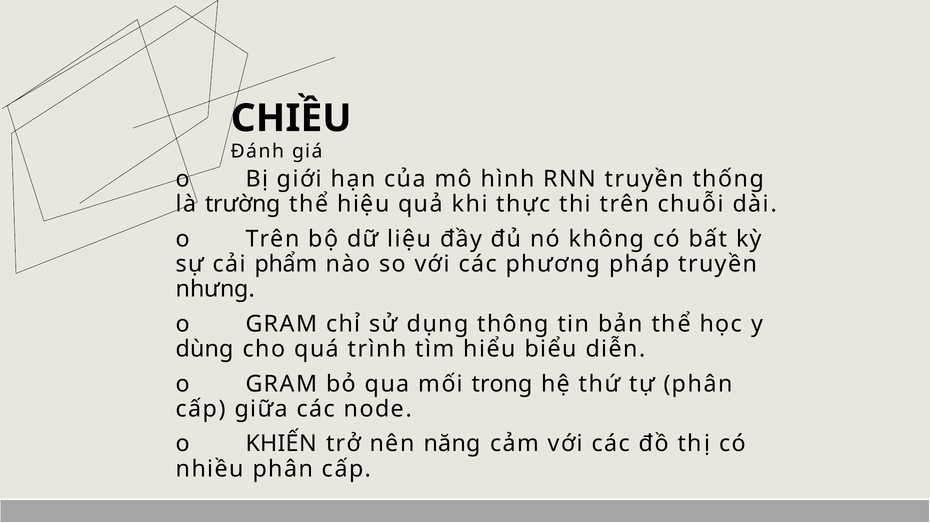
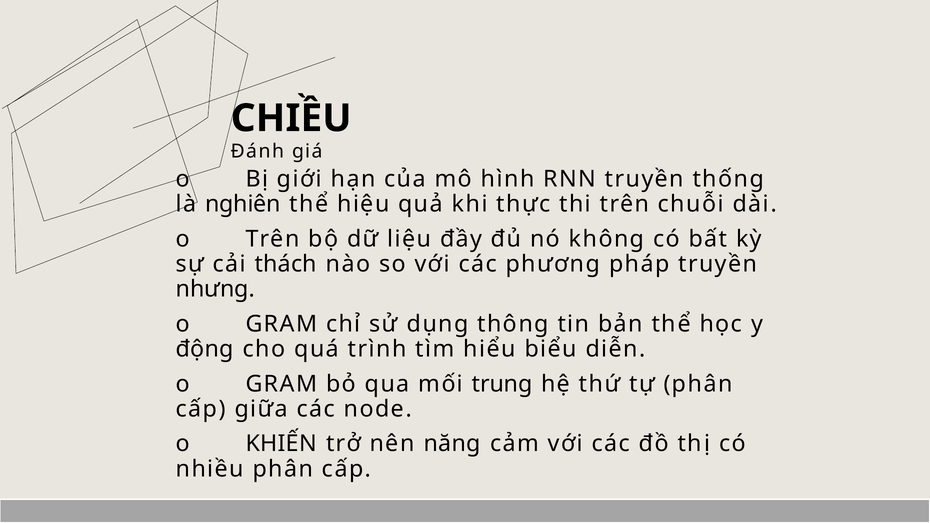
trường: trường -> nghiên (243, 204)
phẩm: phẩm -> thách (286, 264)
dùng: dùng -> động (205, 349)
trong: trong -> trung (502, 384)
